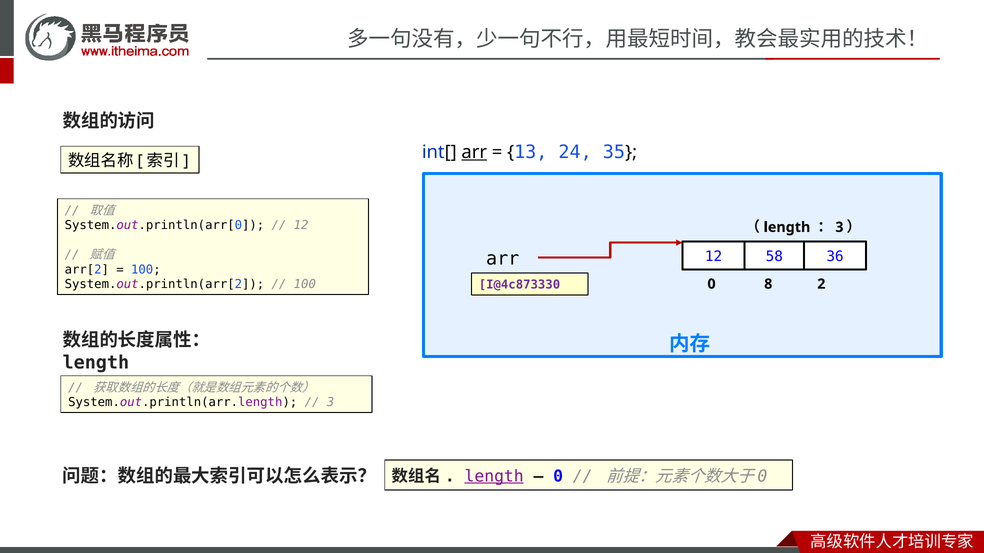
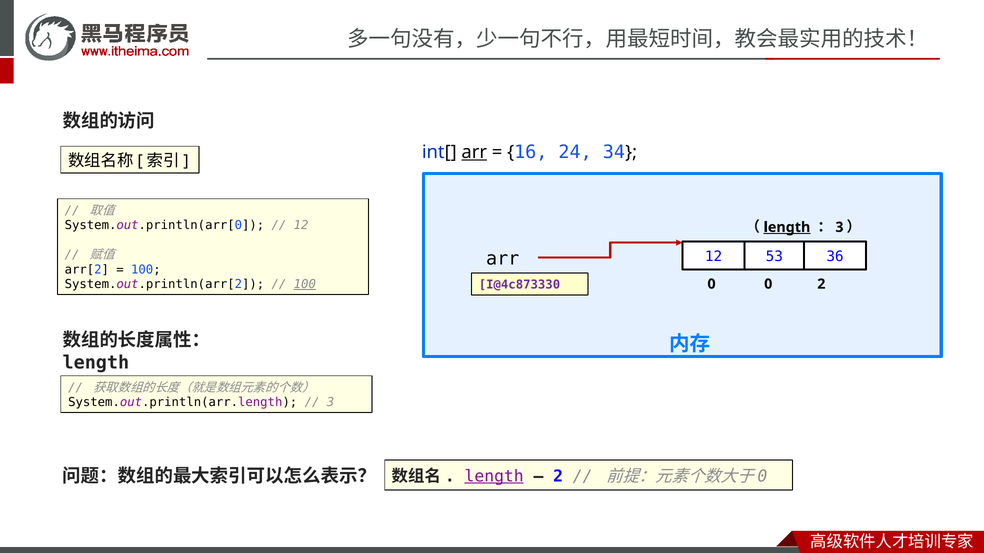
13: 13 -> 16 (531, 152)
35: 35 -> 34 (614, 152)
length underline: none -> present (787, 227)
58: 58 -> 53 (774, 257)
100 underline: none -> present (305, 285)
0 8: 8 -> 0 (768, 284)
0: 0 -> 2 (558, 477)
